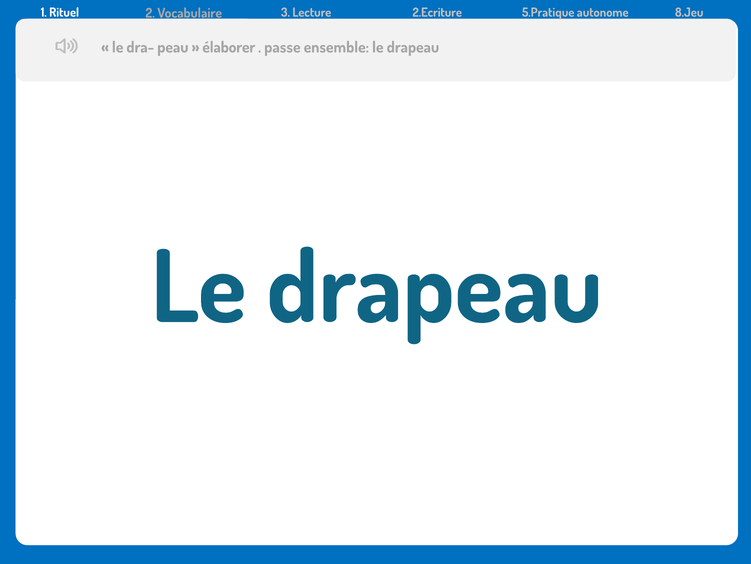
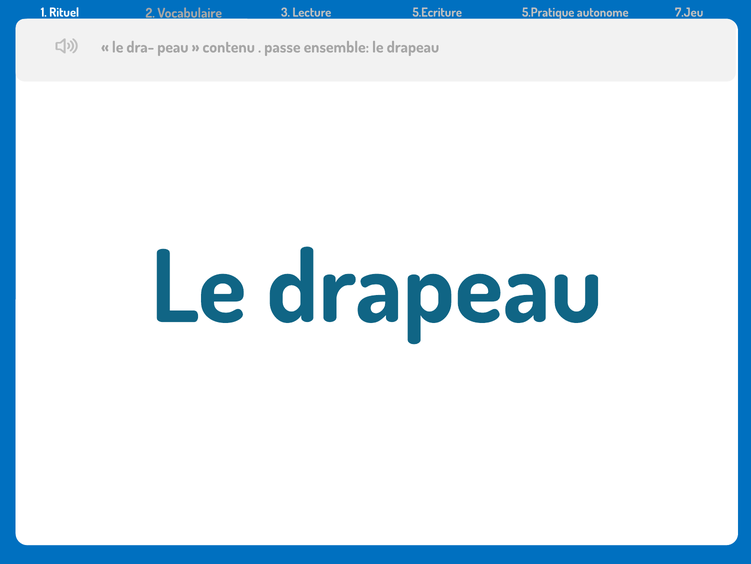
2.Ecriture: 2.Ecriture -> 5.Ecriture (437, 13)
8.Jeu: 8.Jeu -> 7.Jeu (689, 13)
élaborer: élaborer -> contenu (229, 47)
